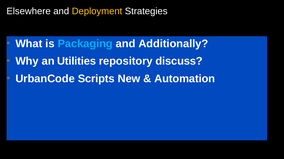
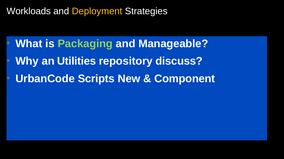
Elsewhere: Elsewhere -> Workloads (29, 11)
Packaging colour: light blue -> light green (85, 44)
Additionally: Additionally -> Manageable (173, 44)
Automation: Automation -> Component (185, 79)
